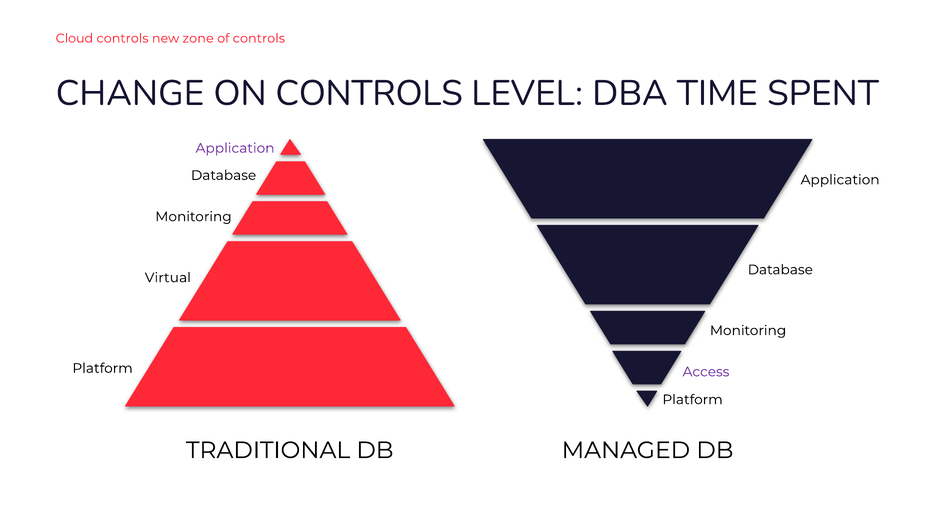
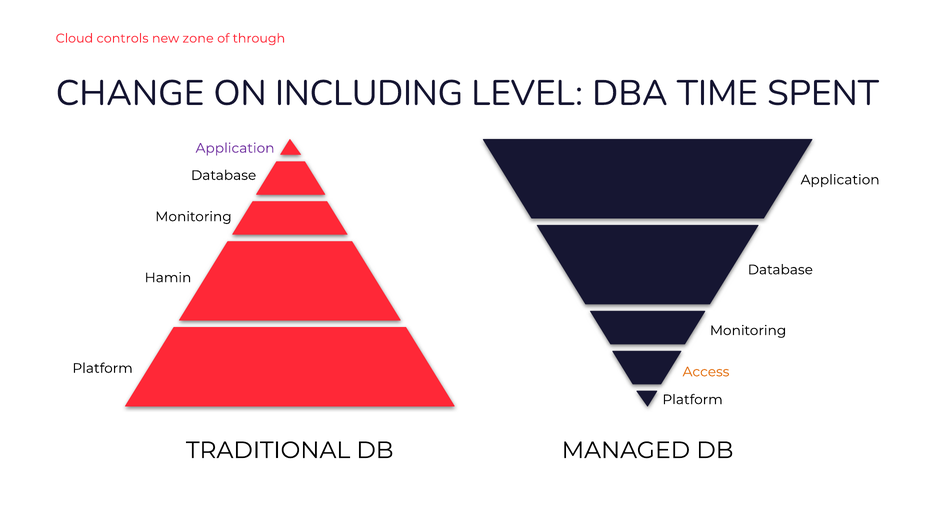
of controls: controls -> through (259, 38)
ON CONTROLS: CONTROLS -> INCLUDING (369, 93)
Virtual: Virtual -> Hamin (168, 278)
Access colour: purple -> orange (706, 372)
